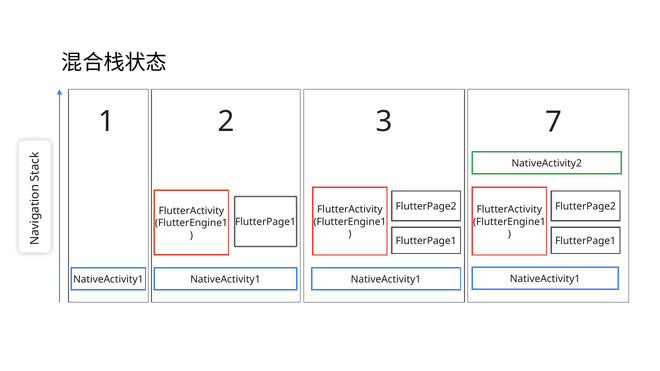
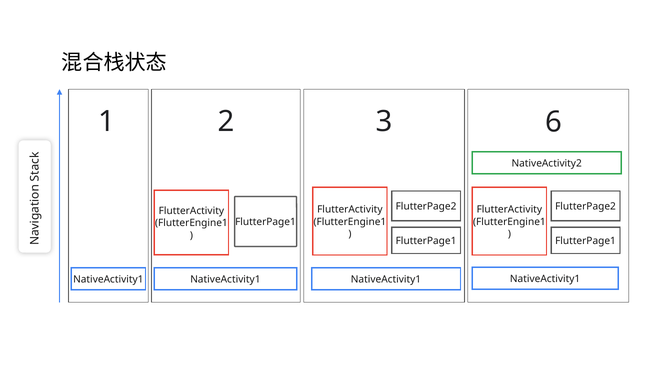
7: 7 -> 6 (554, 122)
